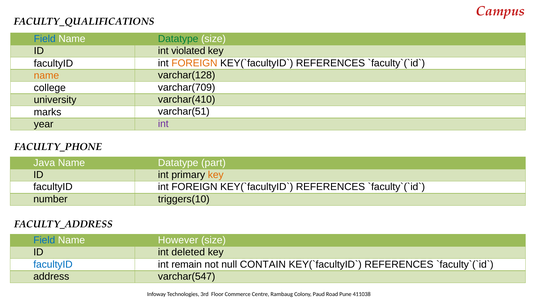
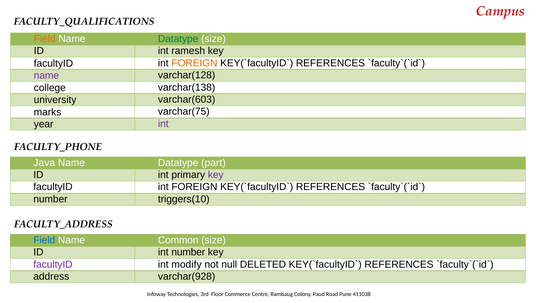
Field colour: blue -> orange (45, 39)
violated: violated -> ramesh (188, 51)
name colour: orange -> purple (46, 76)
varchar(709: varchar(709 -> varchar(138 (187, 87)
varchar(410: varchar(410 -> varchar(603 (187, 100)
varchar(51: varchar(51 -> varchar(75 (184, 112)
key colour: orange -> purple (216, 175)
However: However -> Common (178, 240)
int deleted: deleted -> number (188, 252)
facultyID colour: blue -> purple (53, 265)
remain: remain -> modify (187, 265)
CONTAIN: CONTAIN -> DELETED (263, 265)
varchar(547: varchar(547 -> varchar(928 (187, 277)
